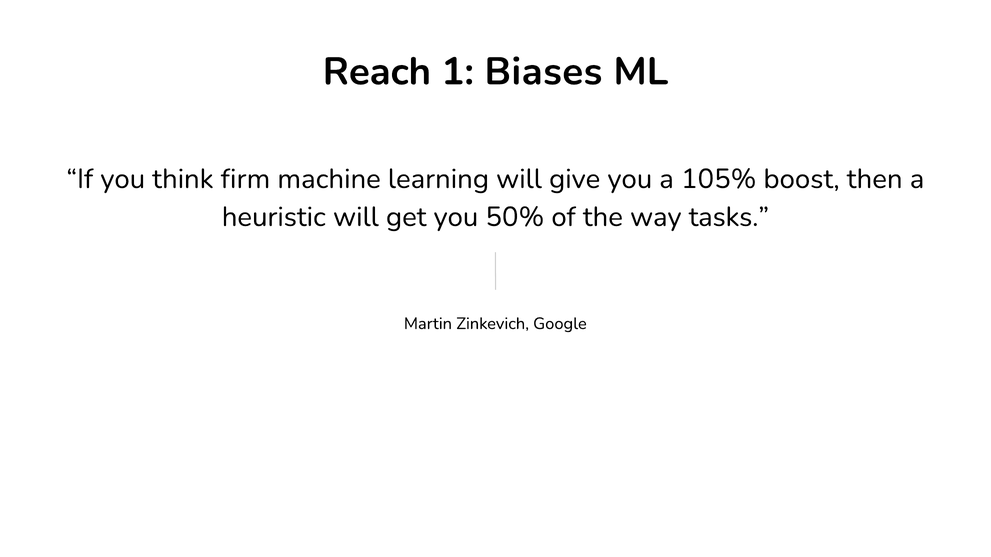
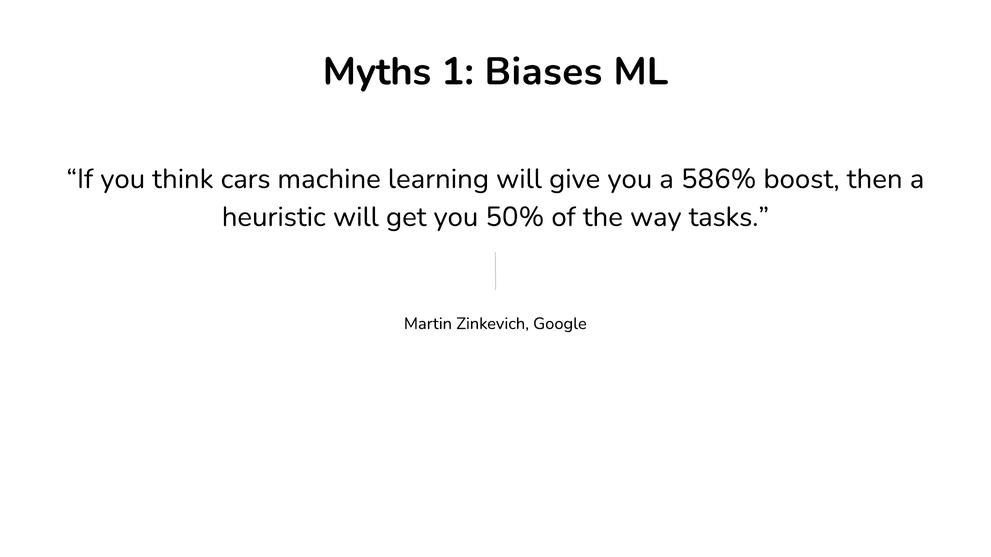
Reach: Reach -> Myths (377, 72)
firm: firm -> cars (246, 179)
105%: 105% -> 586% (719, 179)
